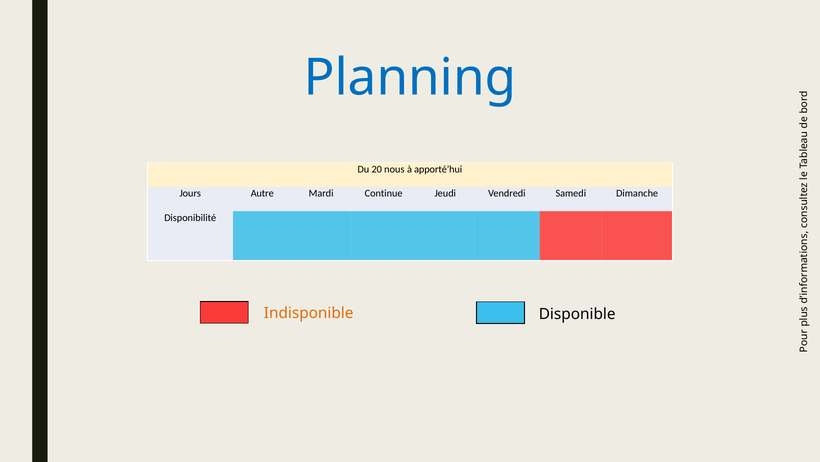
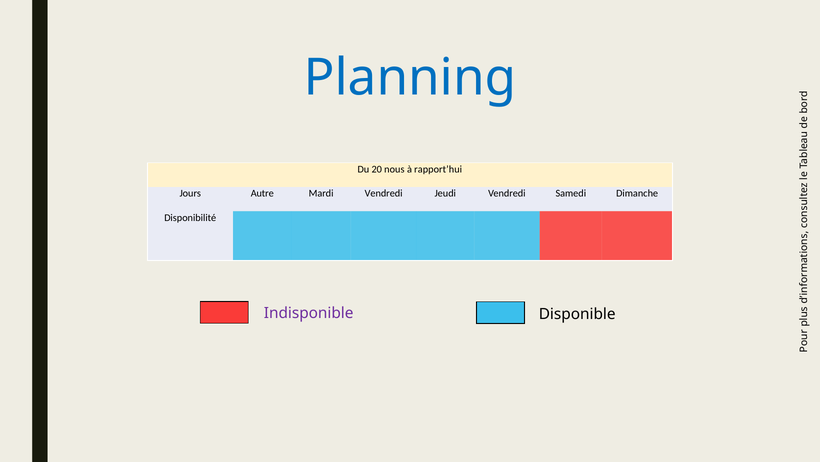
apporté’hui: apporté’hui -> rapport’hui (438, 169)
Mardi Continue: Continue -> Vendredi (384, 193)
Indisponible colour: orange -> purple (309, 313)
